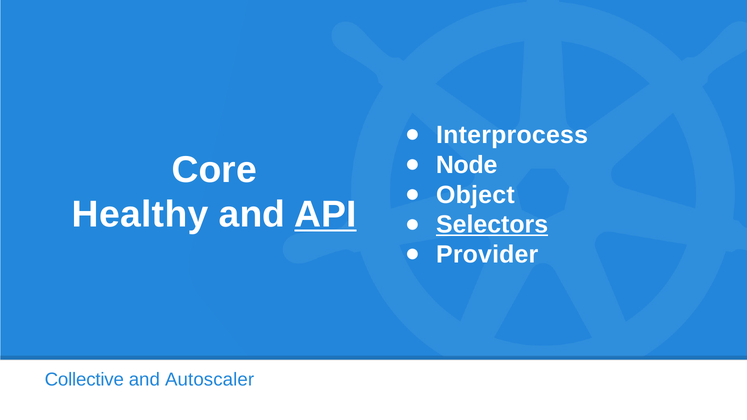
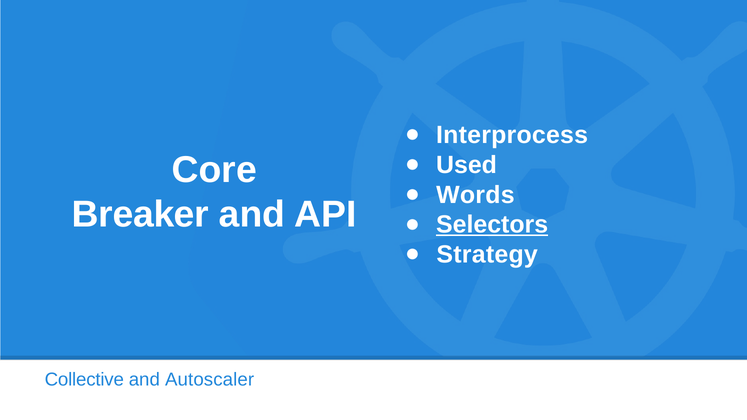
Node: Node -> Used (467, 165)
Object: Object -> Words (475, 195)
Healthy: Healthy -> Breaker (140, 215)
API underline: present -> none (325, 215)
Provider: Provider -> Strategy (487, 255)
